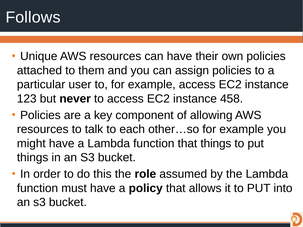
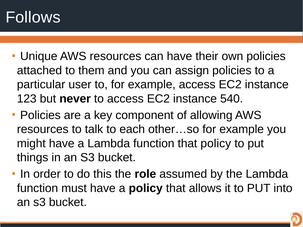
458: 458 -> 540 (232, 99)
that things: things -> policy (216, 144)
